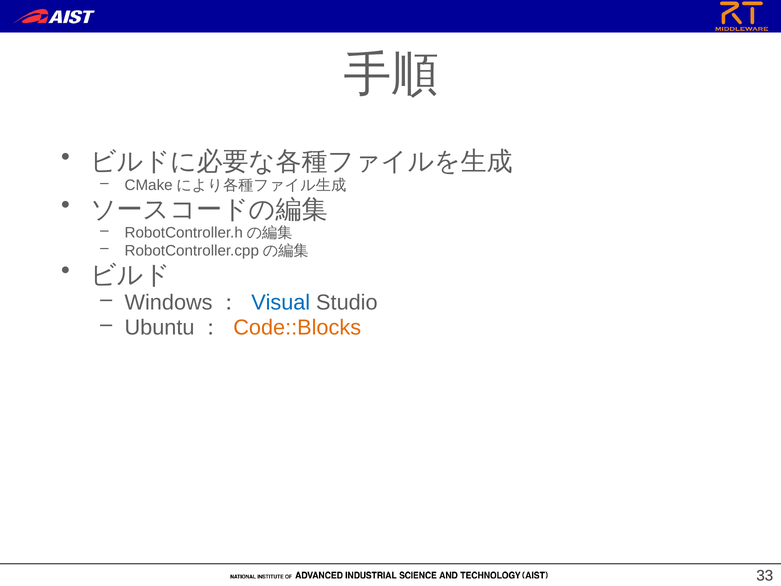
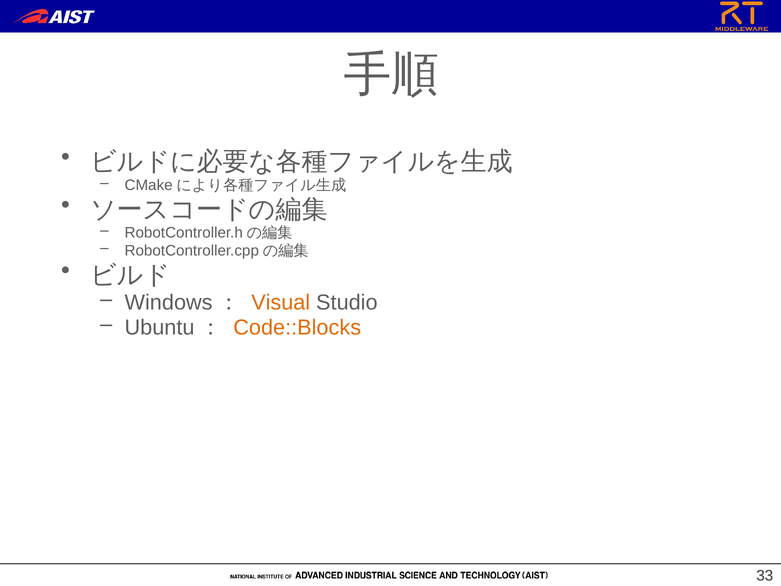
Visual colour: blue -> orange (281, 302)
